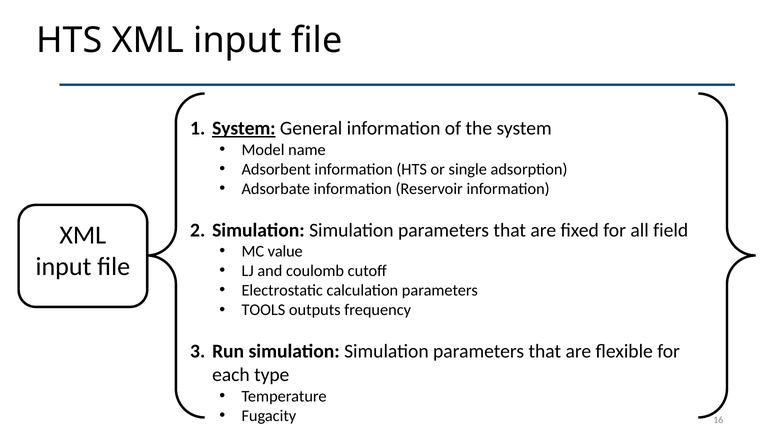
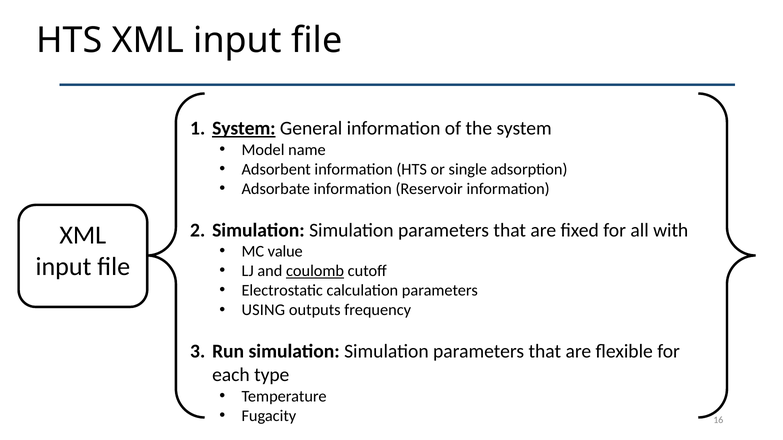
field: field -> with (671, 230)
coulomb underline: none -> present (315, 271)
TOOLS: TOOLS -> USING (263, 310)
